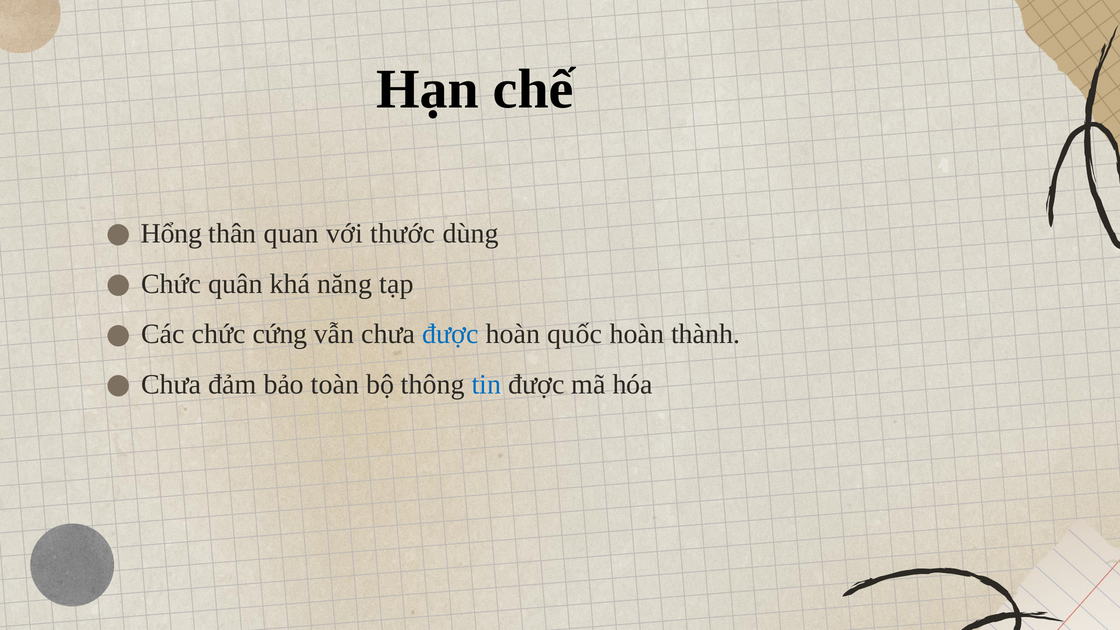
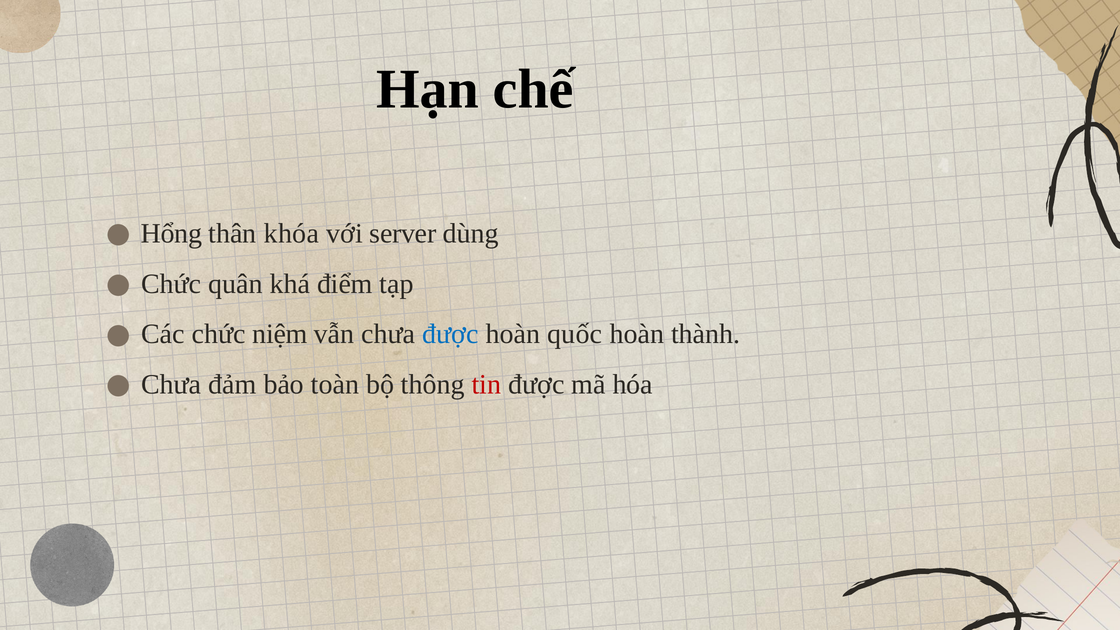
quan: quan -> khóa (291, 233)
thước: thước -> server (403, 233)
năng: năng -> điểm (345, 284)
cứng: cứng -> niệm (280, 334)
tin colour: blue -> red (486, 385)
